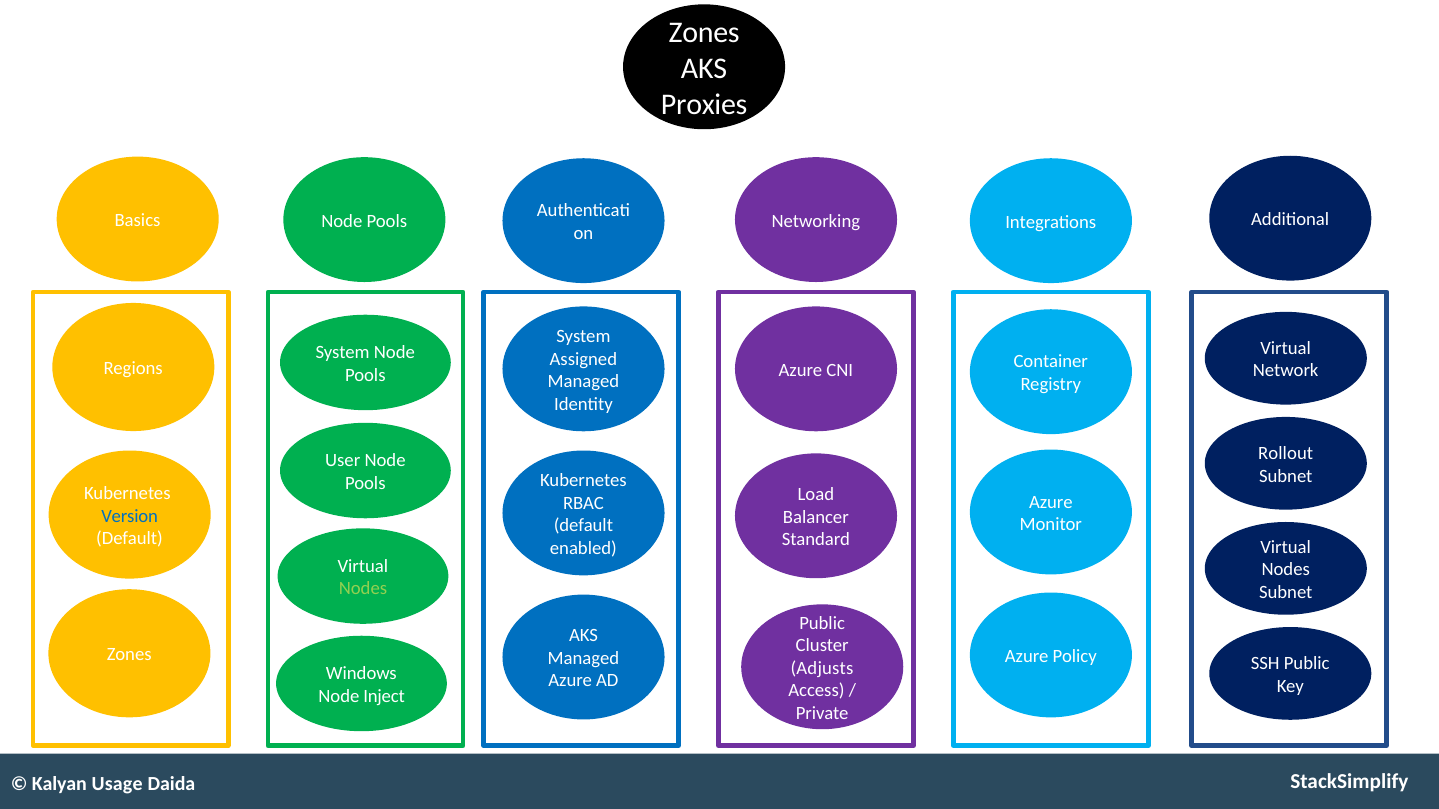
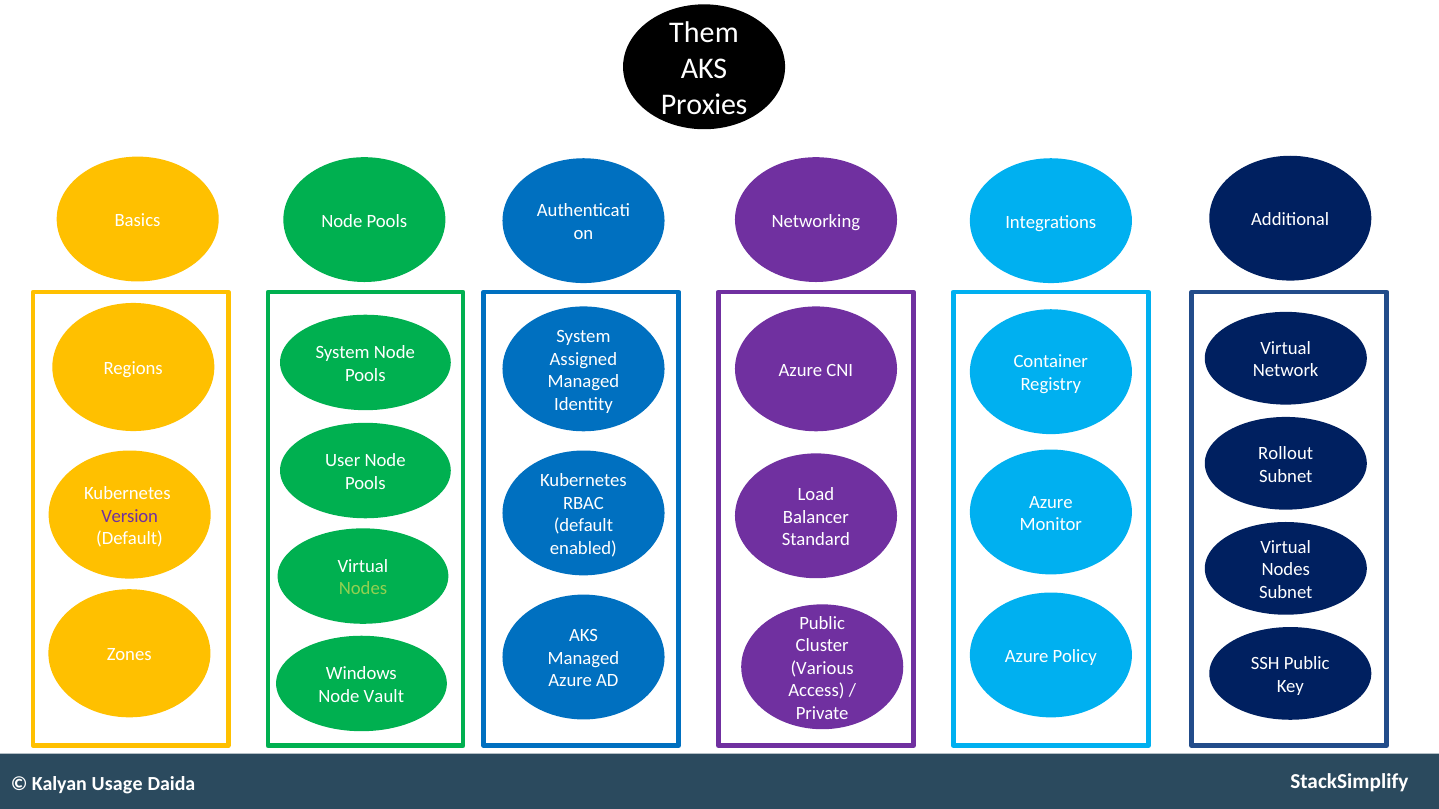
Zones: Zones -> Them (704, 33)
Version colour: blue -> purple (130, 516)
Adjusts: Adjusts -> Various (822, 668)
Inject: Inject -> Vault (384, 696)
